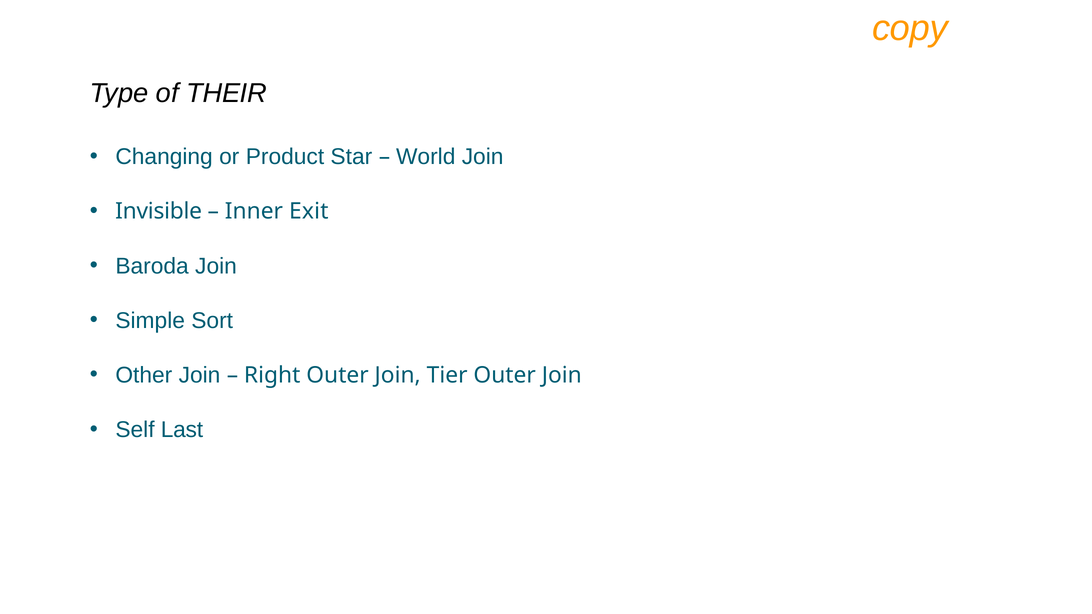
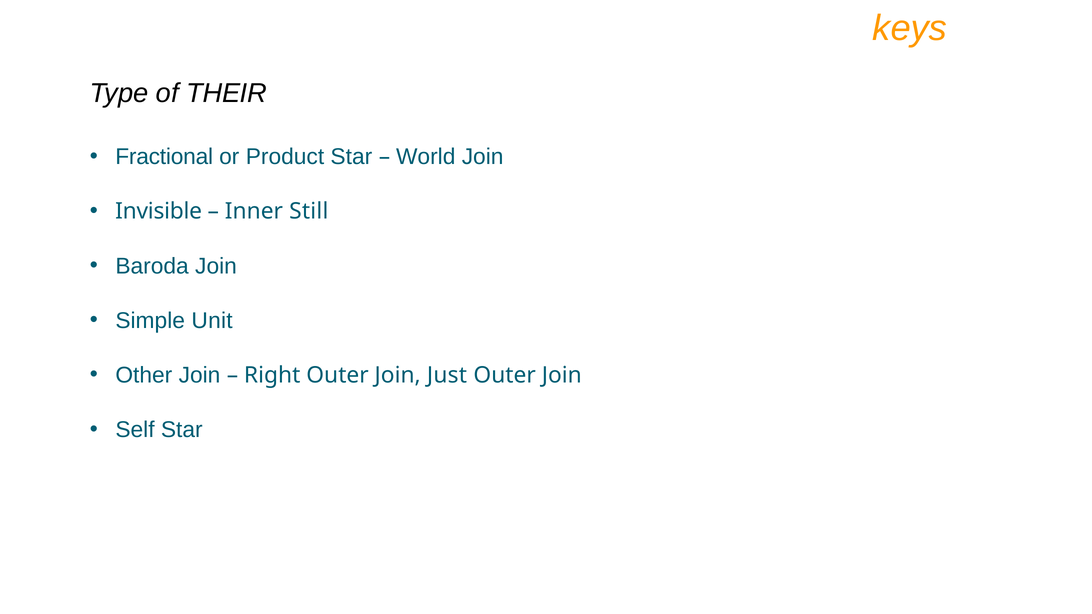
copy: copy -> keys (910, 28)
Changing: Changing -> Fractional (164, 157)
Exit: Exit -> Still (309, 211)
Sort: Sort -> Unit (212, 321)
Tier: Tier -> Just (447, 375)
Self Last: Last -> Star (182, 430)
